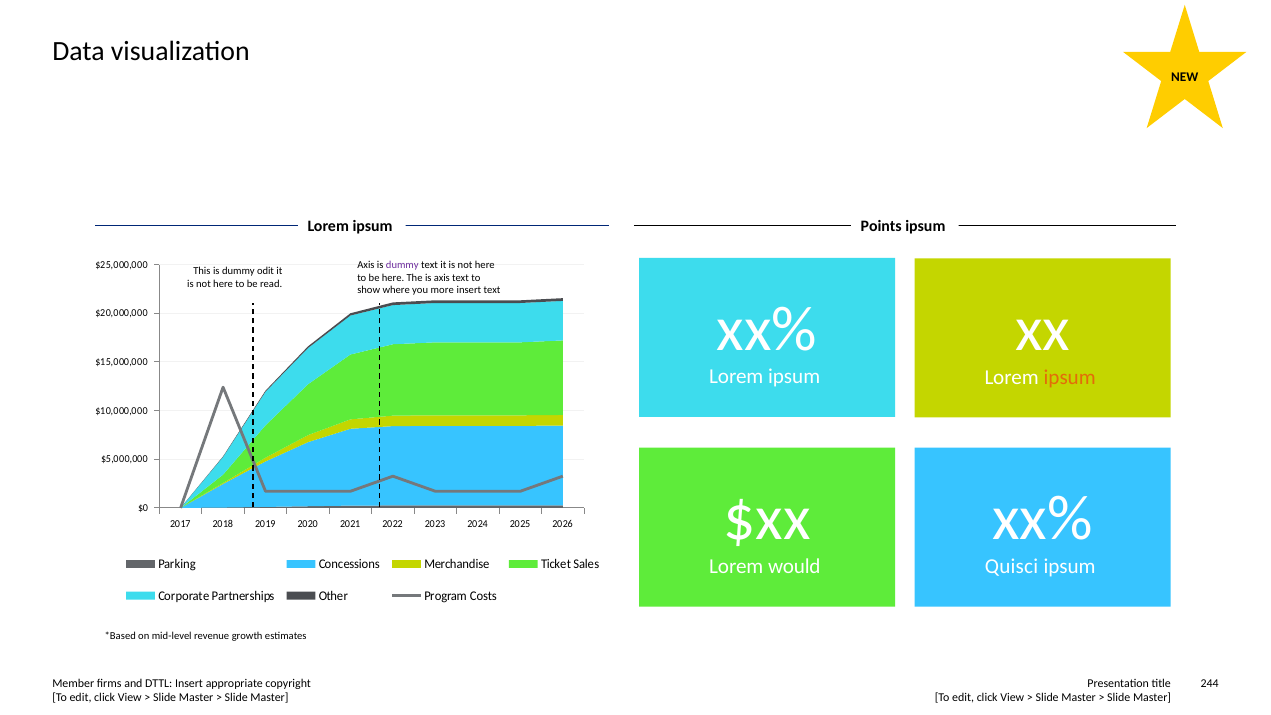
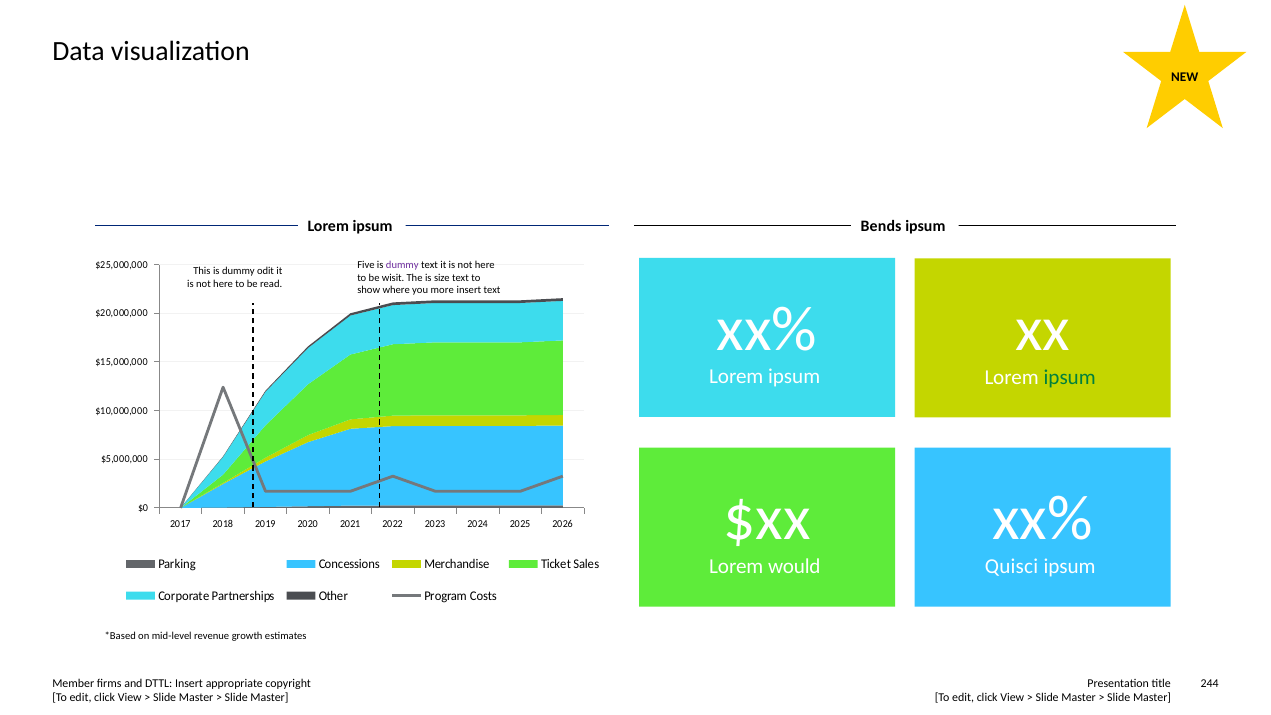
Points: Points -> Bends (881, 227)
Axis: Axis -> Five (366, 265)
be here: here -> wisit (393, 278)
is axis: axis -> size (442, 278)
ipsum colour: orange -> green (1070, 377)
